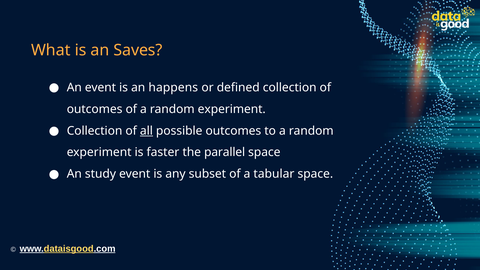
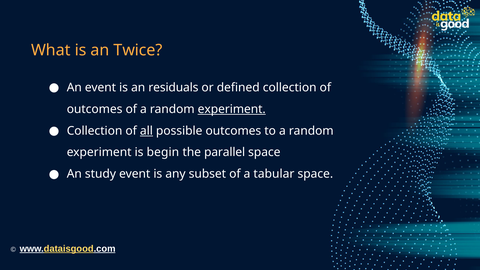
Saves: Saves -> Twice (138, 50)
happens: happens -> residuals (173, 88)
experiment underline: none -> present (232, 109)
faster: faster -> begin (163, 152)
